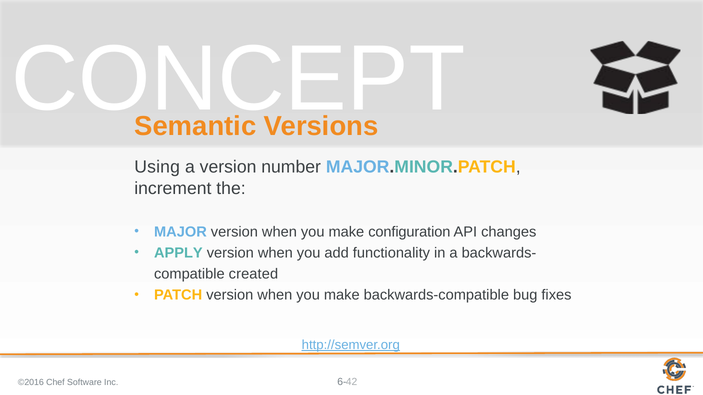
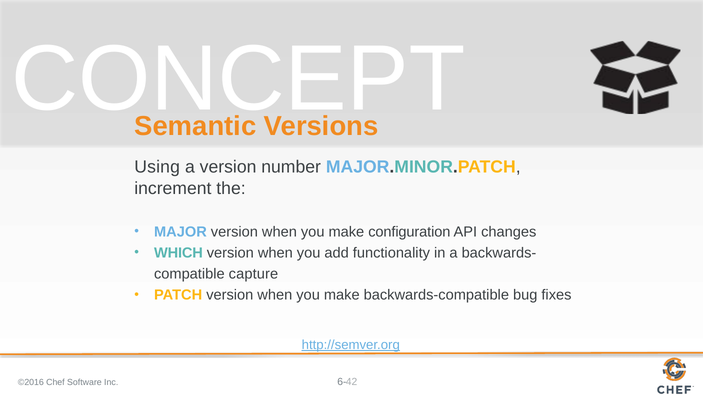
APPLY: APPLY -> WHICH (178, 253)
created: created -> capture (253, 274)
